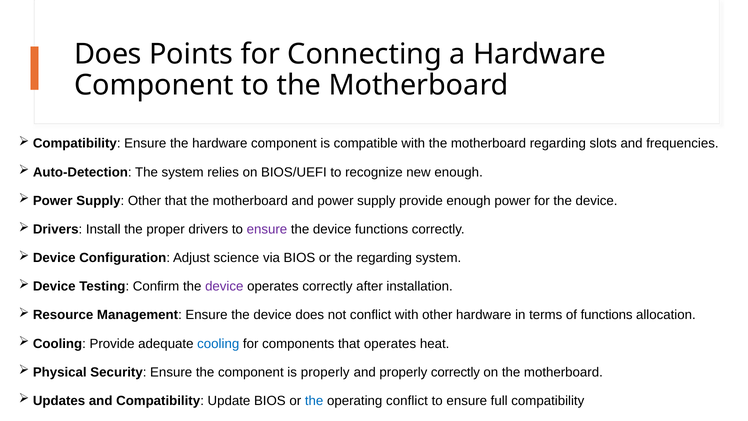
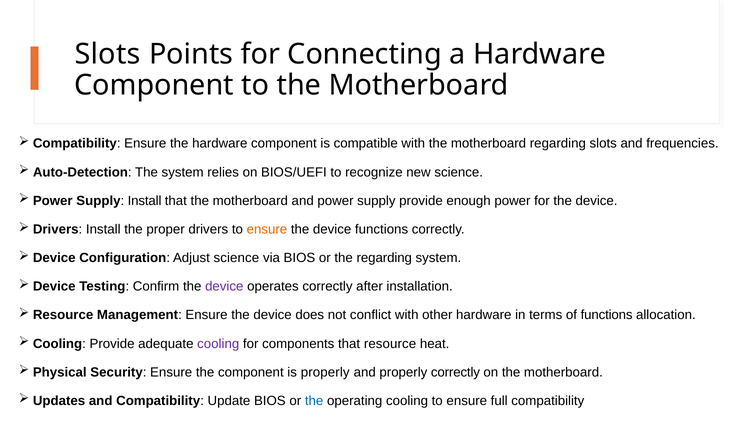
Does: Does -> Slots (108, 54)
new enough: enough -> science (459, 172)
Supply Other: Other -> Install (145, 201)
ensure colour: purple -> orange (267, 229)
cooling colour: blue -> purple (218, 343)
that operates: operates -> resource (390, 343)
operating conflict: conflict -> cooling (407, 401)
